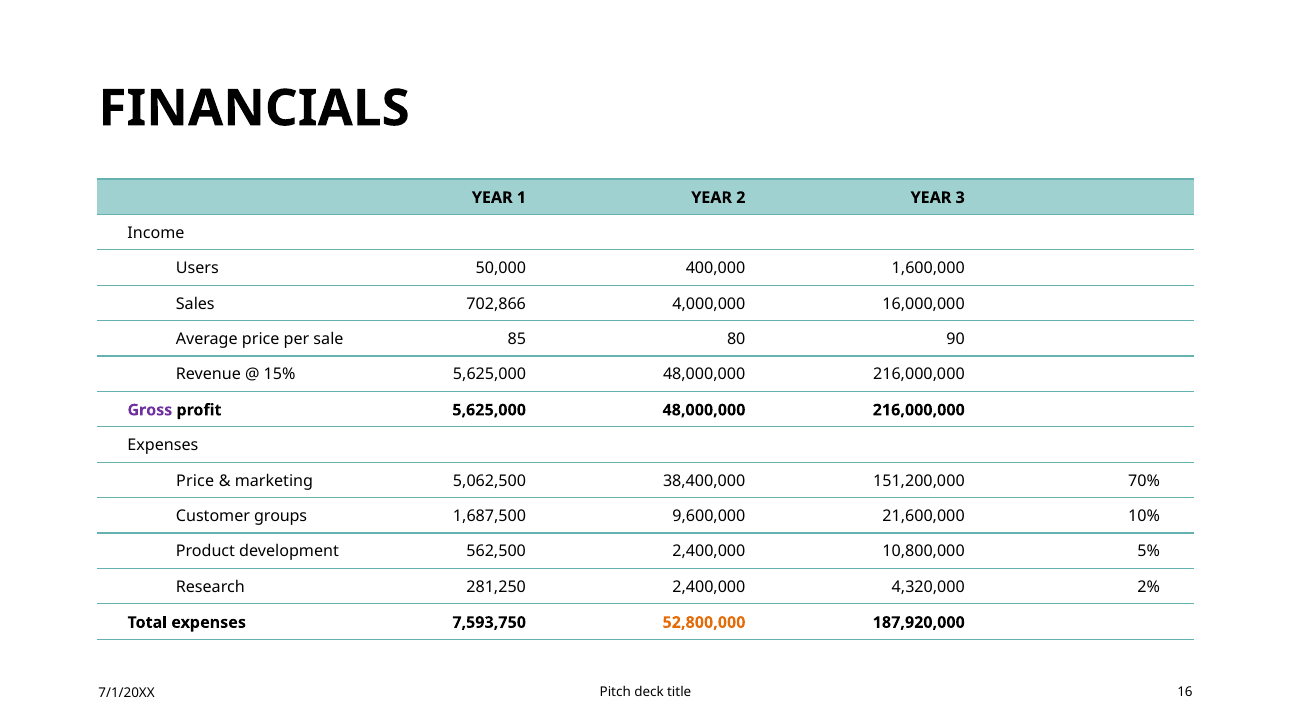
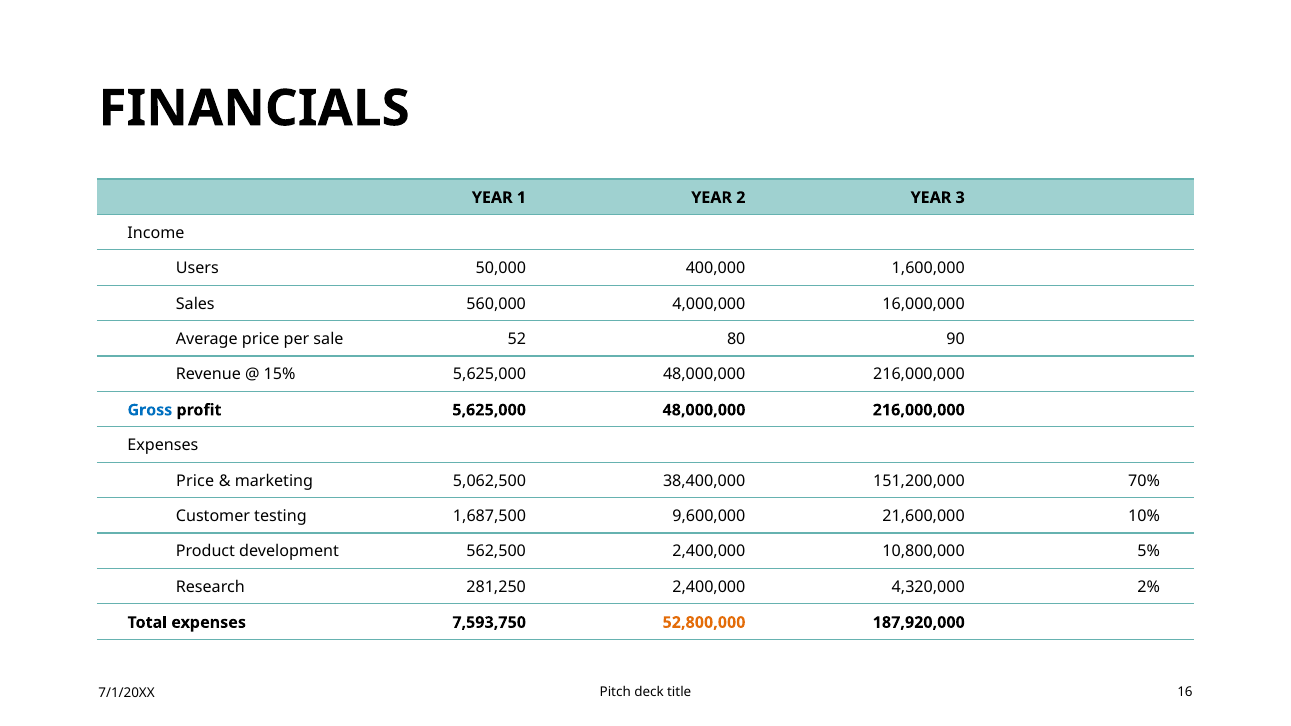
702,866: 702,866 -> 560,000 (496, 304)
85: 85 -> 52 (517, 339)
Gross colour: purple -> blue (150, 410)
groups: groups -> testing (280, 516)
